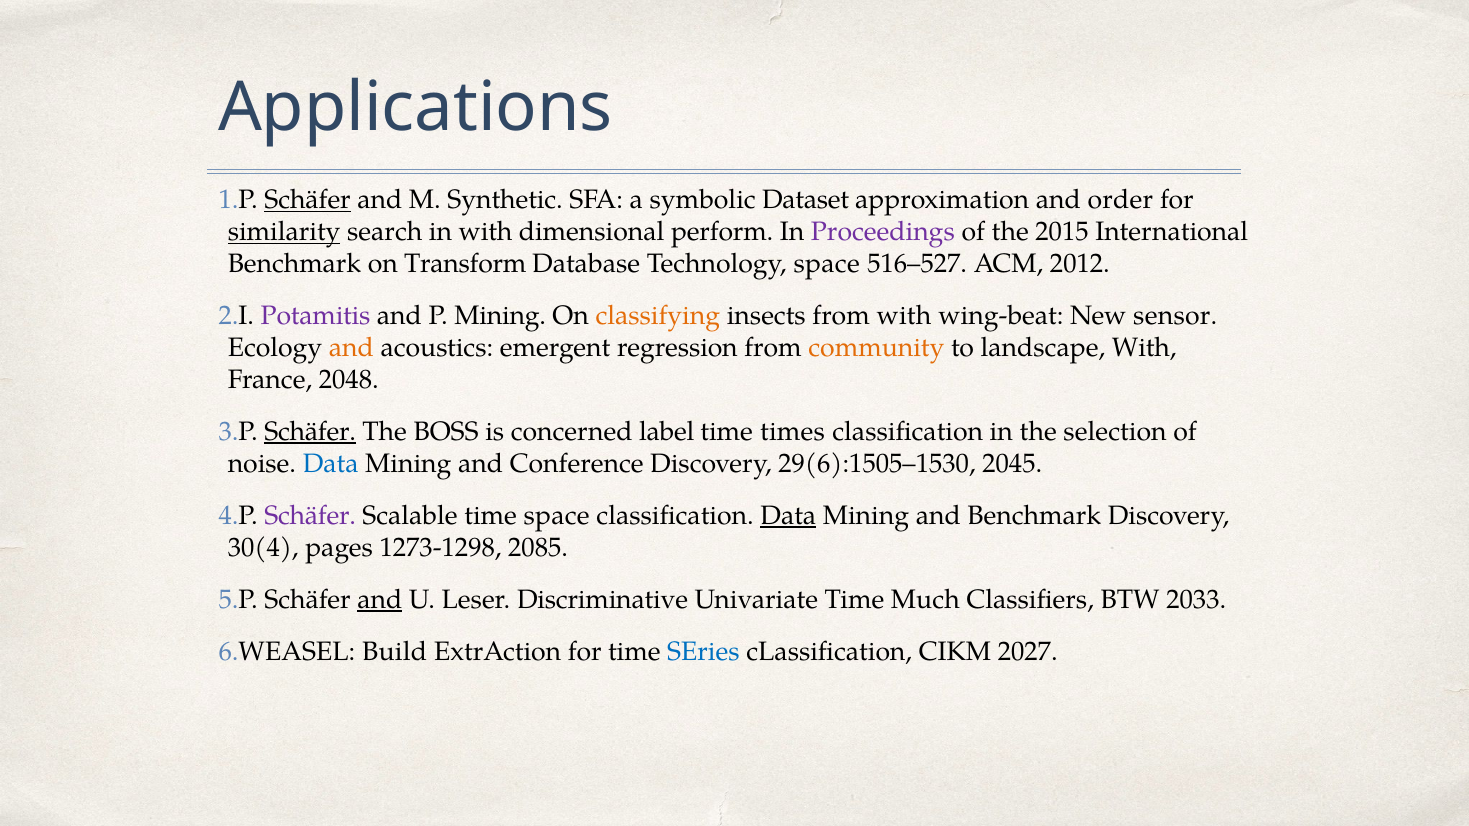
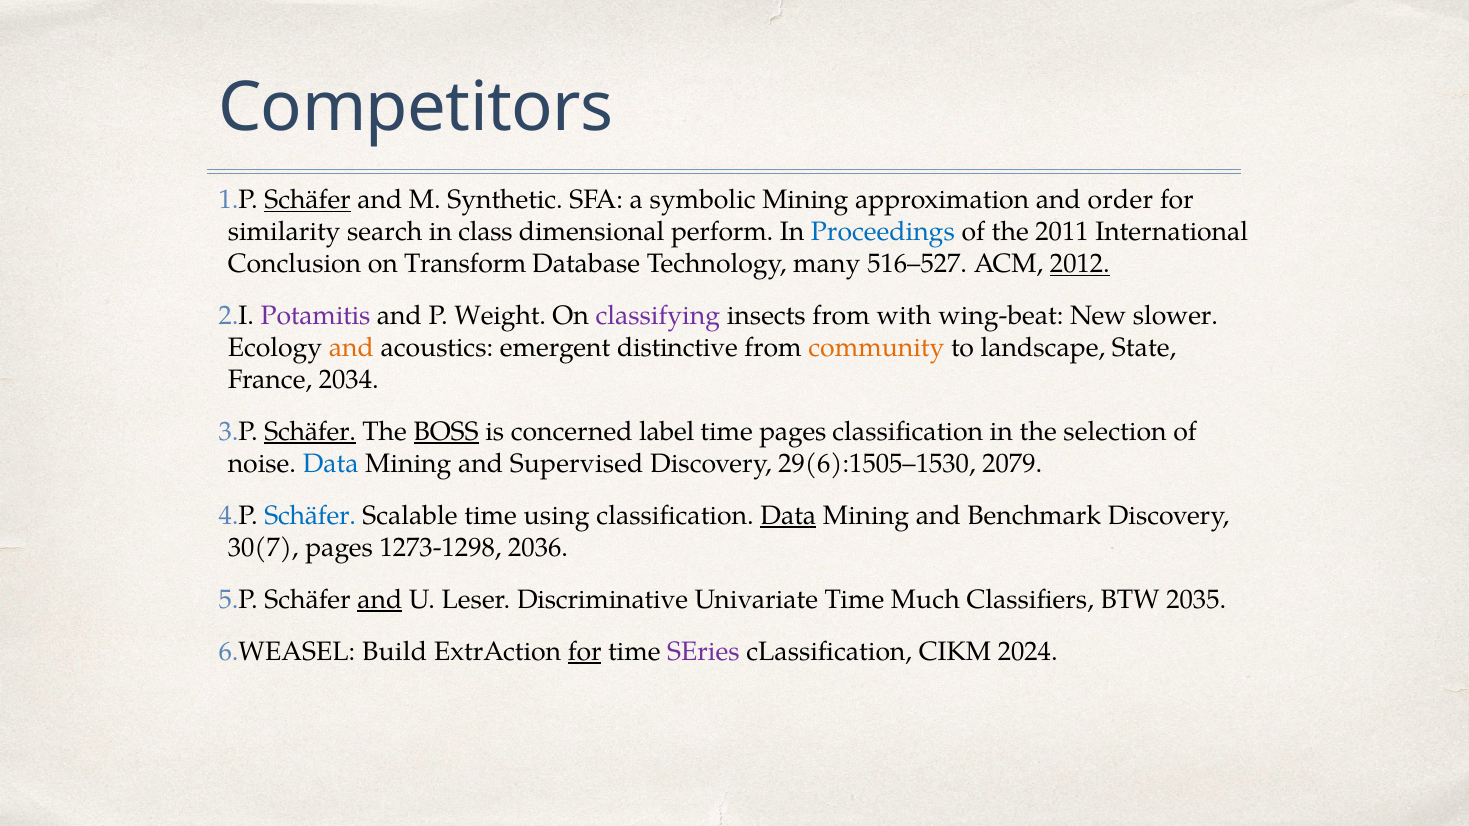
Applications: Applications -> Competitors (416, 108)
symbolic Dataset: Dataset -> Mining (805, 200)
similarity underline: present -> none (284, 232)
in with: with -> class (486, 232)
Proceedings colour: purple -> blue (883, 232)
2015: 2015 -> 2011 (1062, 232)
Benchmark: Benchmark -> Conclusion (294, 264)
Technology space: space -> many (827, 264)
2012 underline: none -> present (1080, 264)
P Mining: Mining -> Weight (500, 316)
classifying colour: orange -> purple (658, 316)
sensor: sensor -> slower (1176, 316)
regression: regression -> distinctive (677, 348)
landscape With: With -> State (1144, 348)
2048: 2048 -> 2034 (349, 380)
BOSS underline: none -> present (446, 432)
time times: times -> pages (793, 432)
Conference: Conference -> Supervised (577, 464)
2045: 2045 -> 2079 (1012, 464)
Schäfer colour: purple -> blue (310, 516)
time space: space -> using (557, 516)
30(4: 30(4 -> 30(7 (263, 548)
2085: 2085 -> 2036 (538, 548)
2033: 2033 -> 2035 (1196, 600)
for underline: none -> present (585, 652)
SEries colour: blue -> purple (703, 652)
2027: 2027 -> 2024 (1028, 652)
